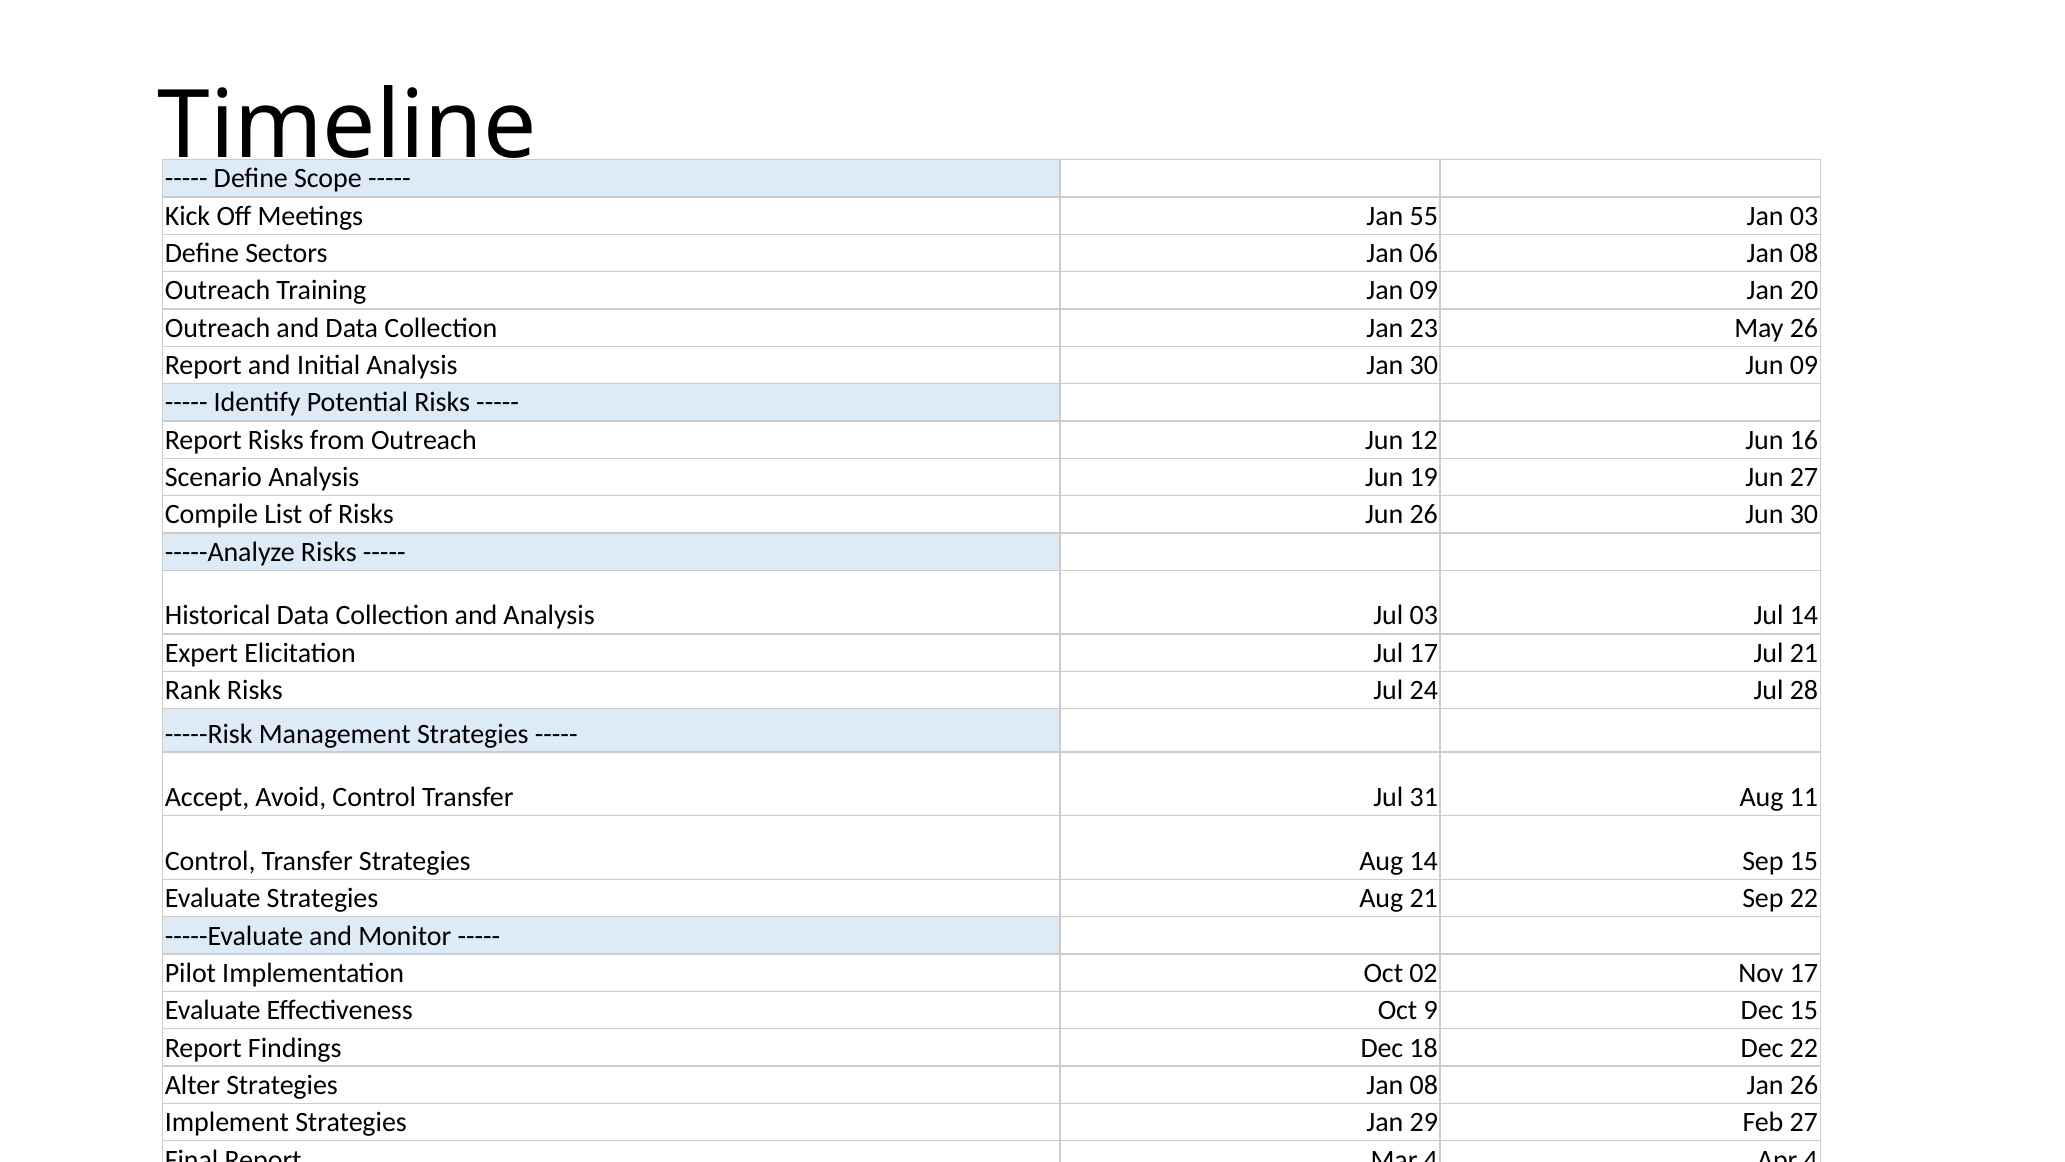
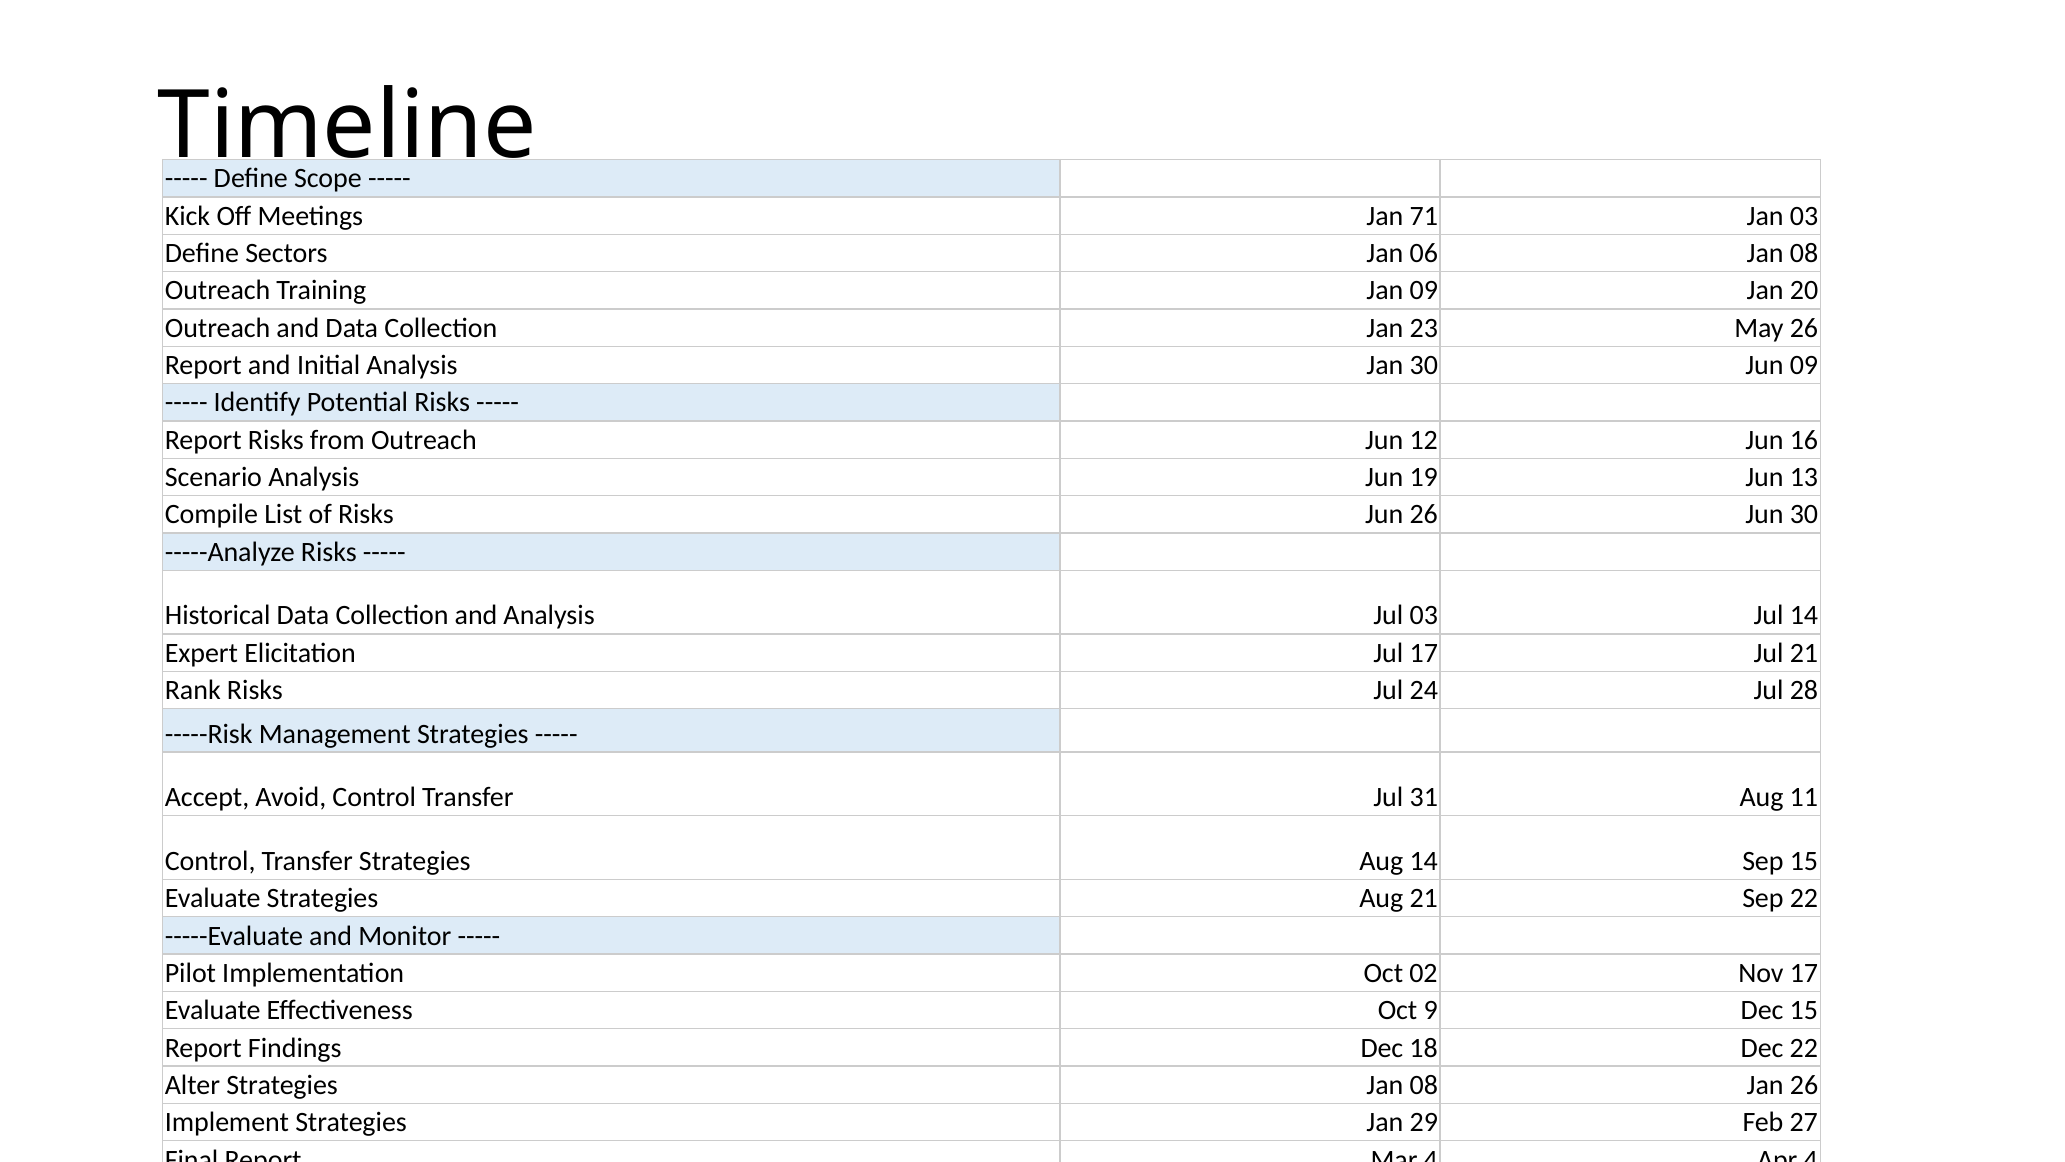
55: 55 -> 71 (1424, 216)
Jun 27: 27 -> 13 (1804, 477)
